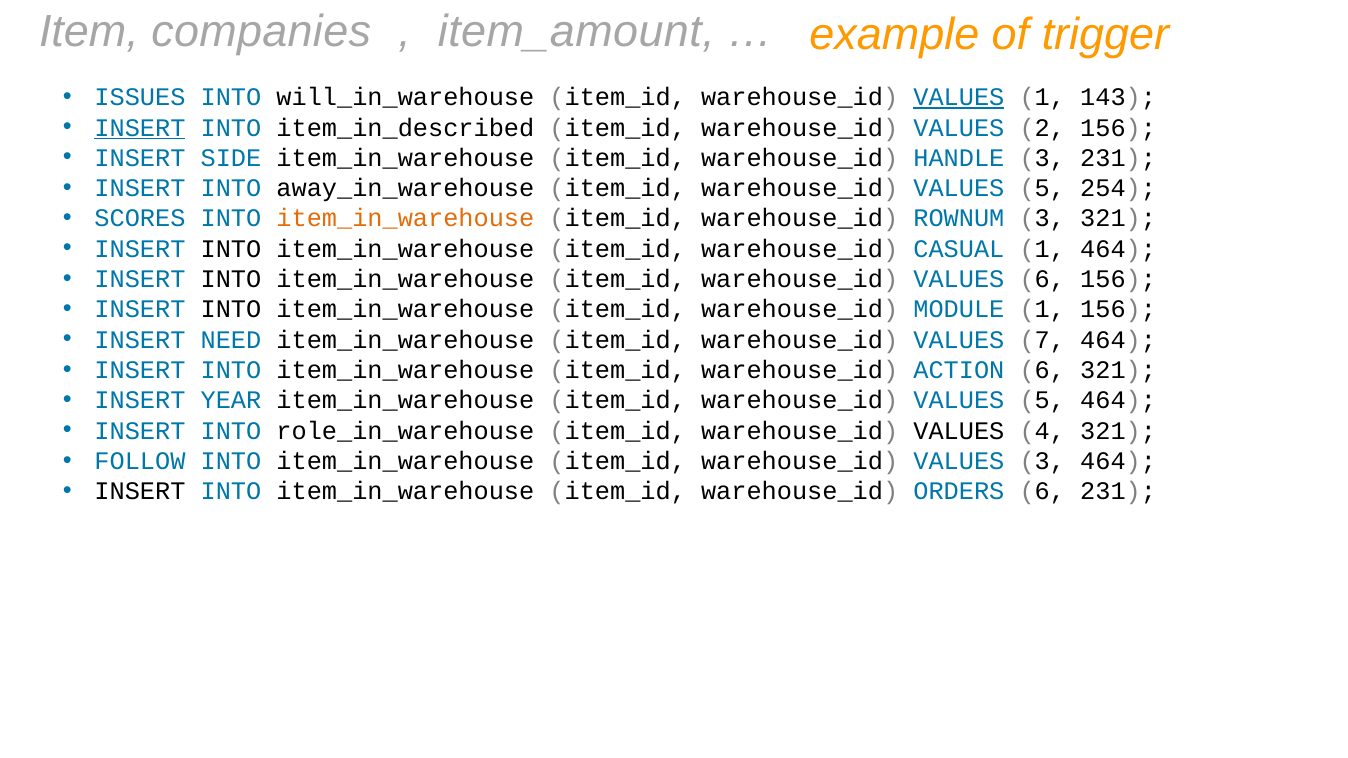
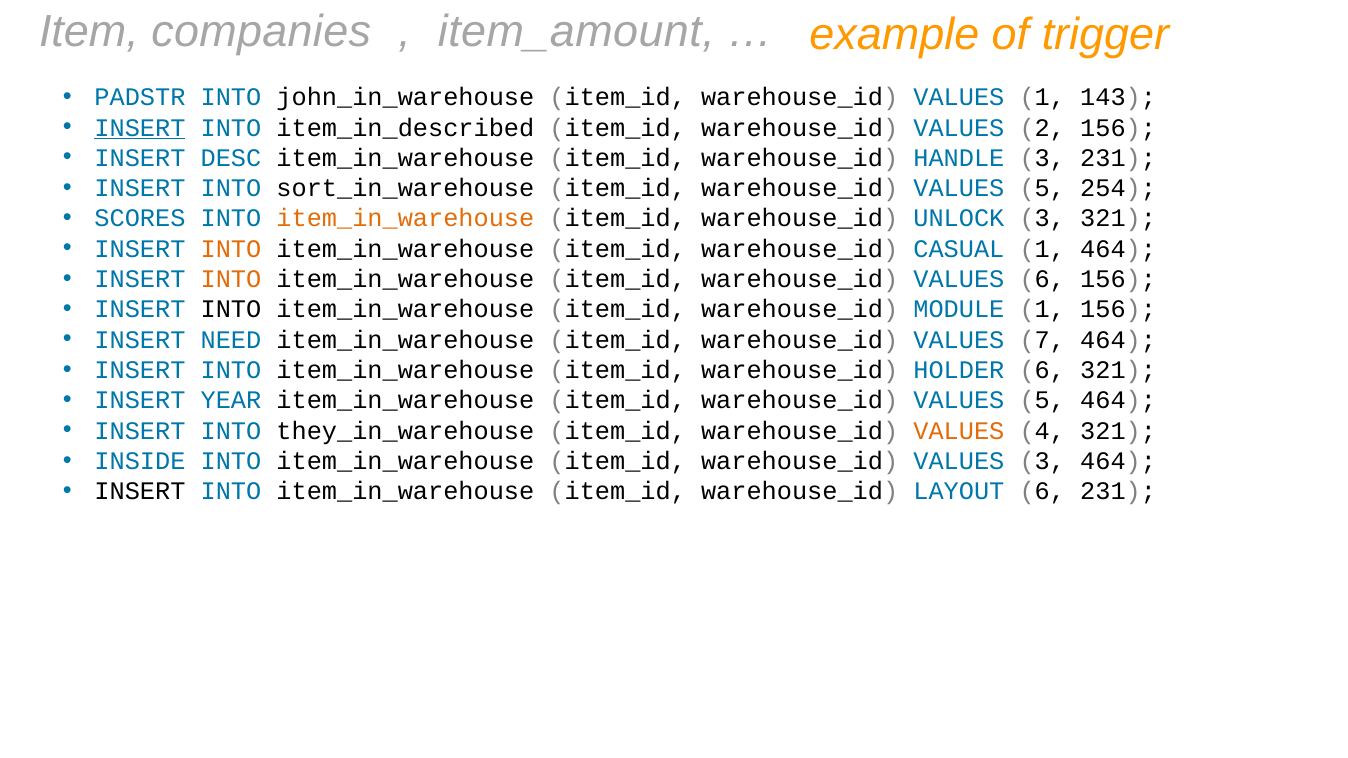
ISSUES: ISSUES -> PADSTR (140, 97)
will_in_warehouse: will_in_warehouse -> john_in_warehouse (405, 97)
VALUES underline: present -> none (959, 97)
SIDE: SIDE -> DESC (231, 158)
away_in_warehouse: away_in_warehouse -> sort_in_warehouse (405, 188)
ROWNUM: ROWNUM -> UNLOCK (959, 219)
INTO colour: black -> orange (231, 249)
INTO colour: black -> orange (231, 279)
ACTION: ACTION -> HOLDER (959, 370)
role_in_warehouse: role_in_warehouse -> they_in_warehouse (405, 431)
VALUES colour: black -> orange (959, 431)
FOLLOW: FOLLOW -> INSIDE (140, 461)
ORDERS: ORDERS -> LAYOUT (959, 492)
